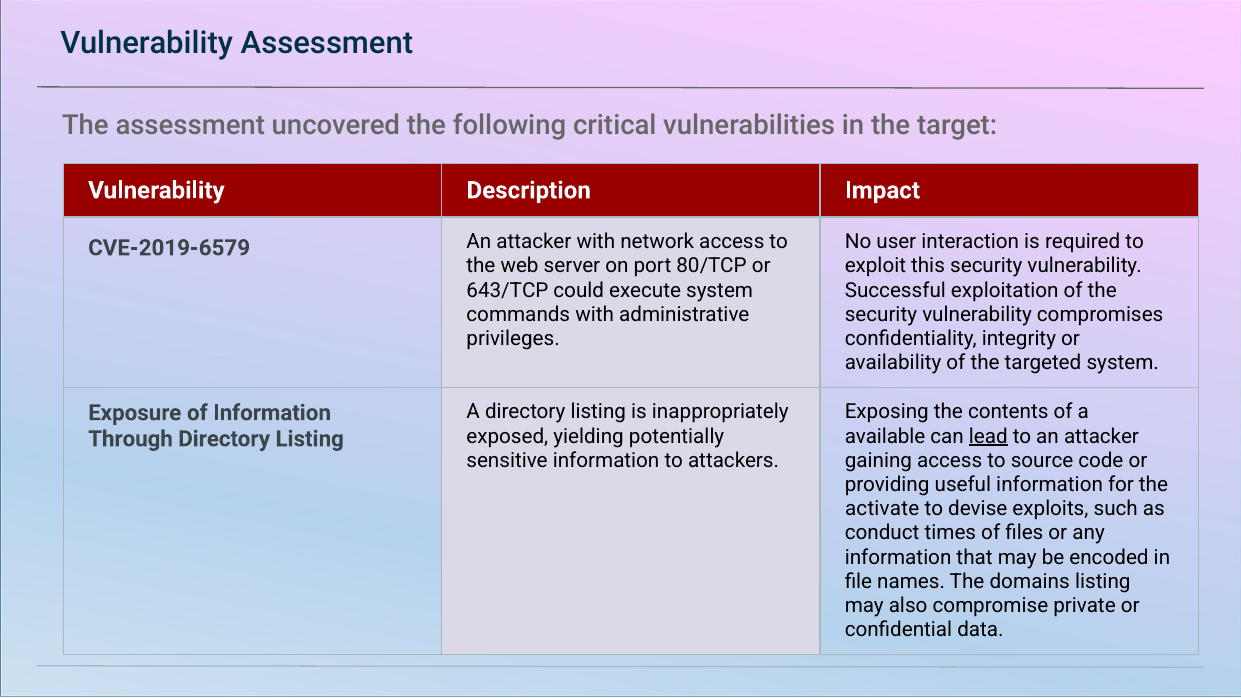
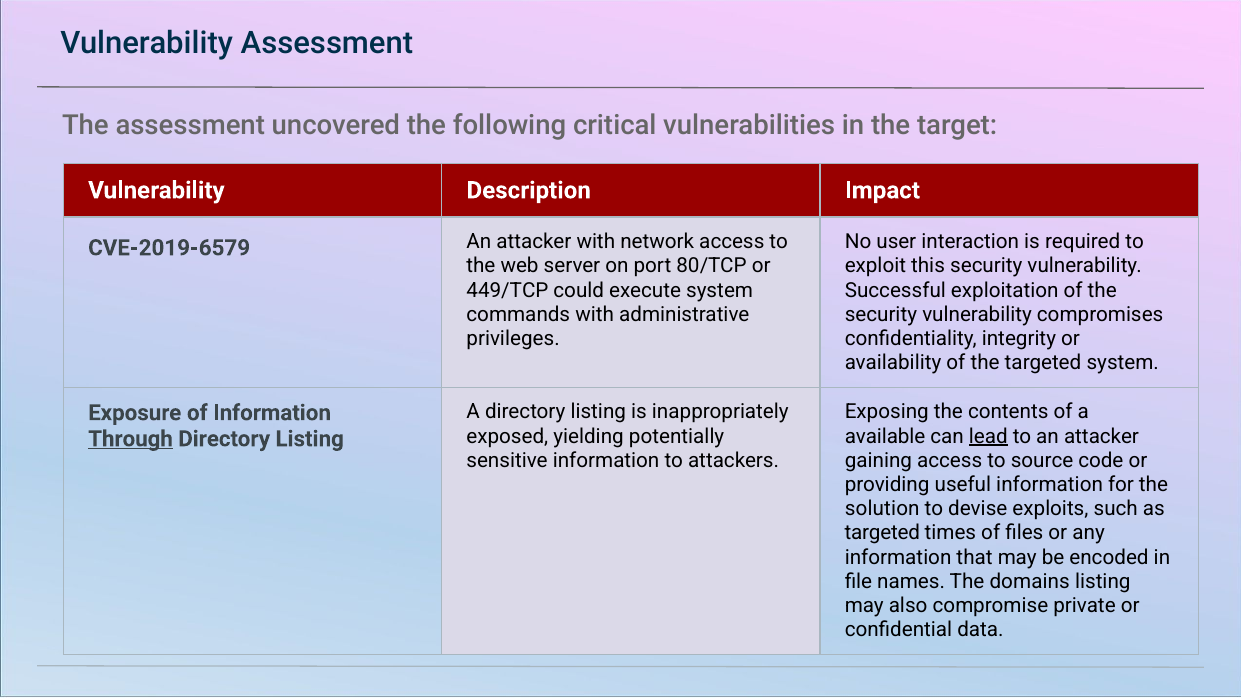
643/TCP: 643/TCP -> 449/TCP (507, 290)
Through underline: none -> present (131, 439)
activate: activate -> solution (882, 509)
conduct: conduct -> targeted (882, 533)
